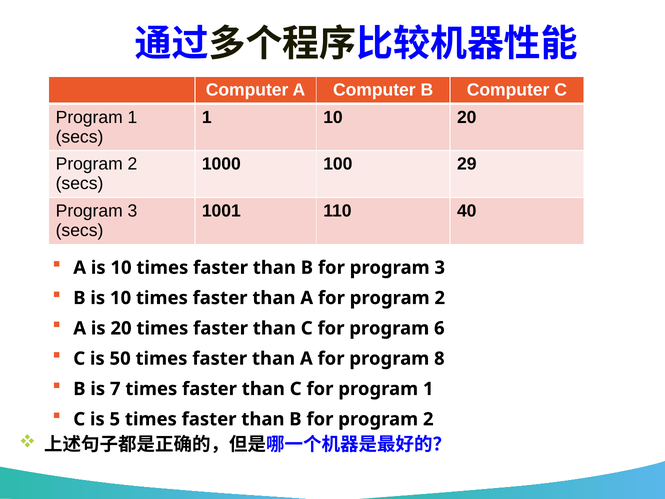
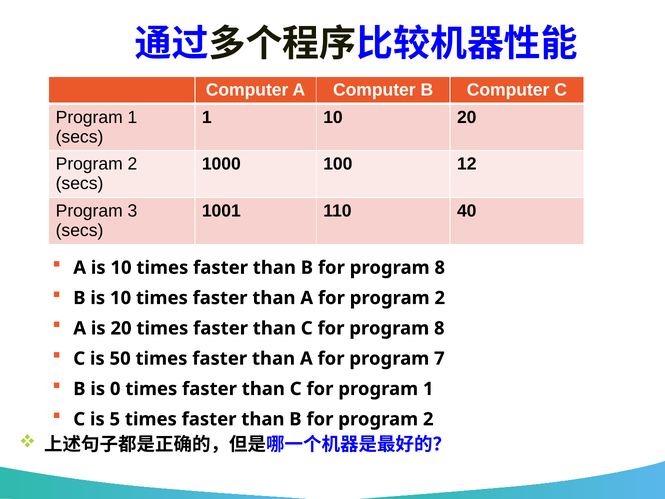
29: 29 -> 12 (467, 164)
B for program 3: 3 -> 8 (440, 268)
C for program 6: 6 -> 8 (439, 328)
8: 8 -> 7 (439, 358)
7: 7 -> 0 (115, 389)
